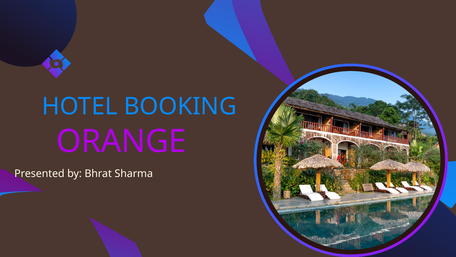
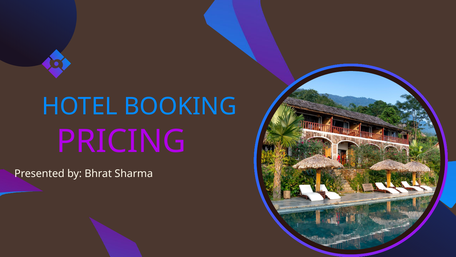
ORANGE: ORANGE -> PRICING (121, 141)
